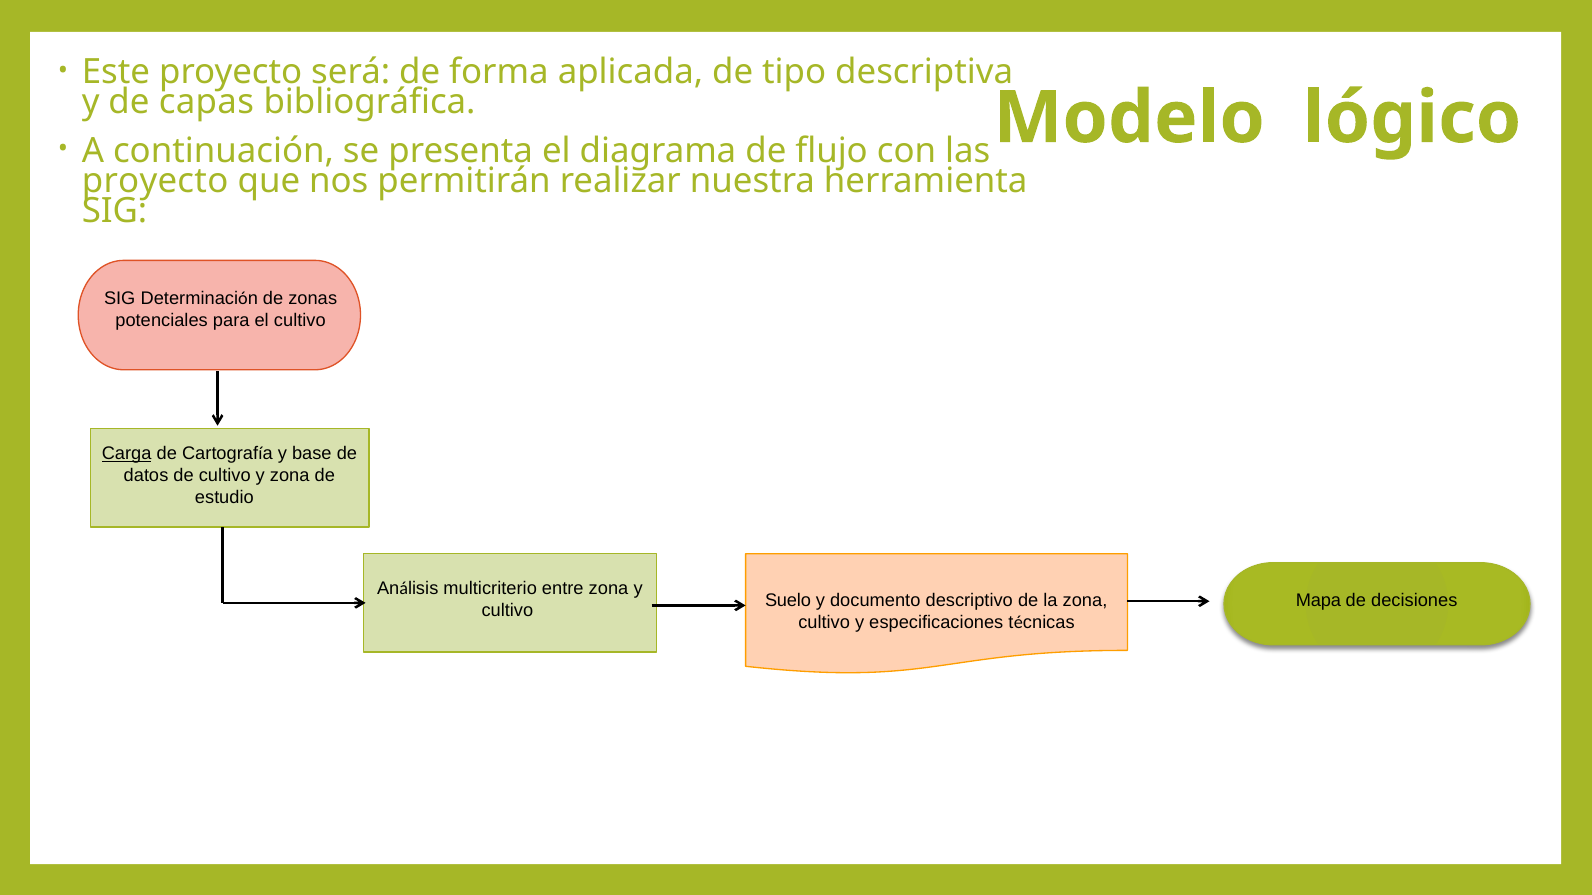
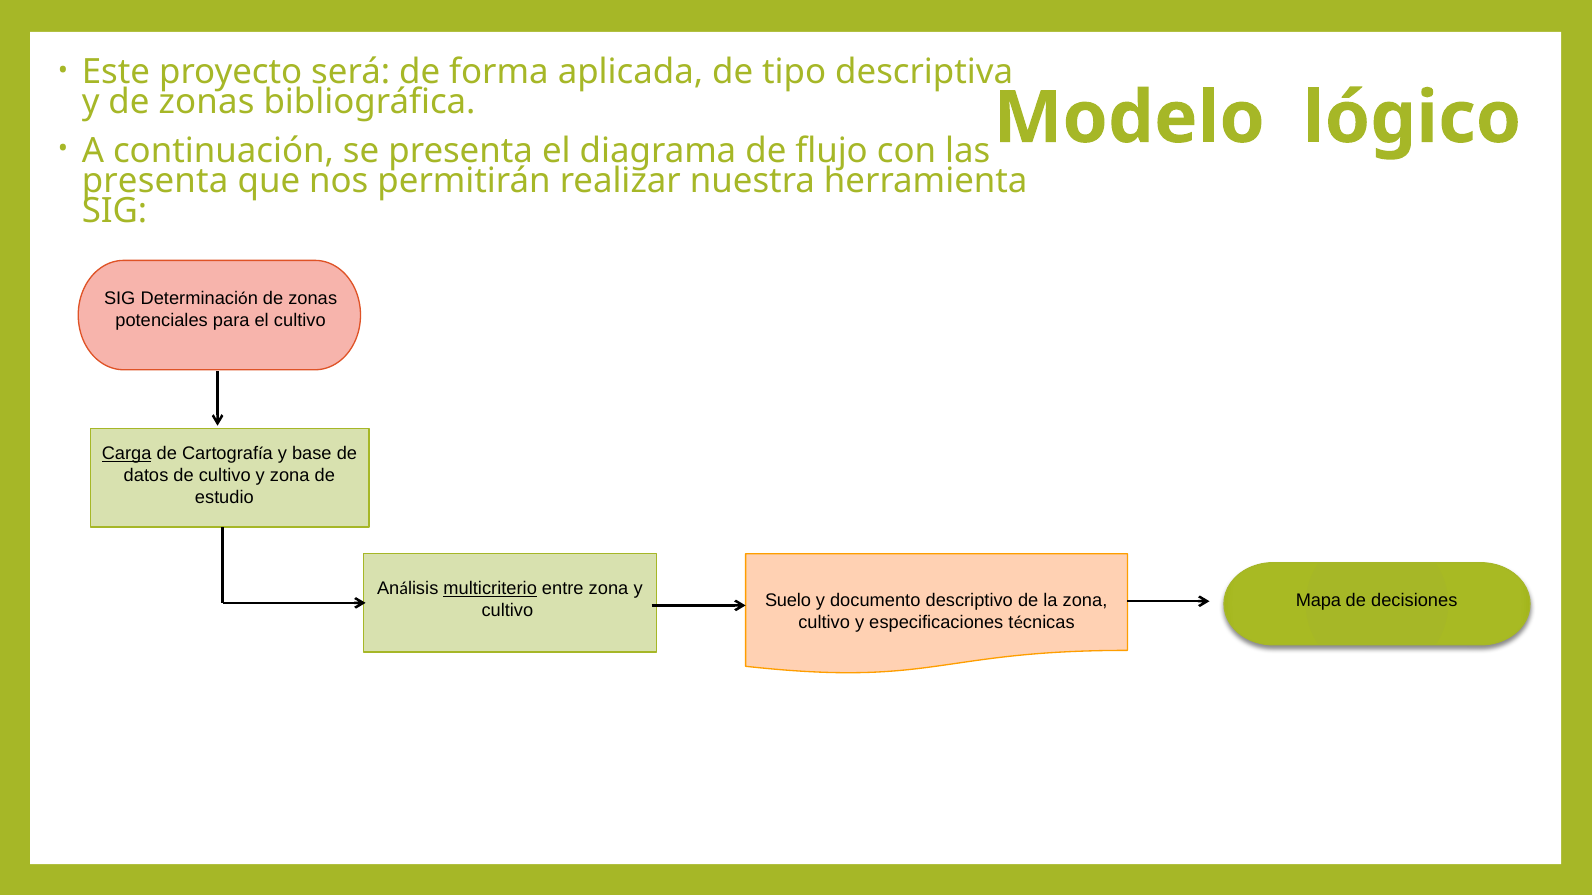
y de capas: capas -> zonas (207, 102)
proyecto: proyecto -> presenta (155, 181)
multicriterio underline: none -> present (490, 589)
